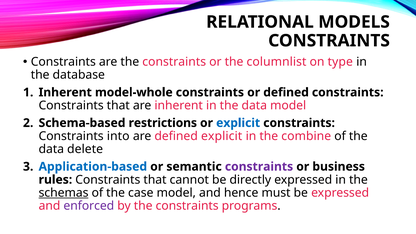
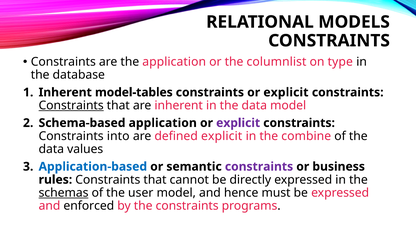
are the constraints: constraints -> application (174, 62)
model-whole: model-whole -> model-tables (134, 92)
constraints or defined: defined -> explicit (286, 92)
Constraints underline: none -> present (71, 105)
Schema-based restrictions: restrictions -> application (163, 123)
explicit colour: blue -> purple (238, 123)
delete: delete -> values (85, 149)
case: case -> user (141, 193)
enforced colour: purple -> black (89, 206)
